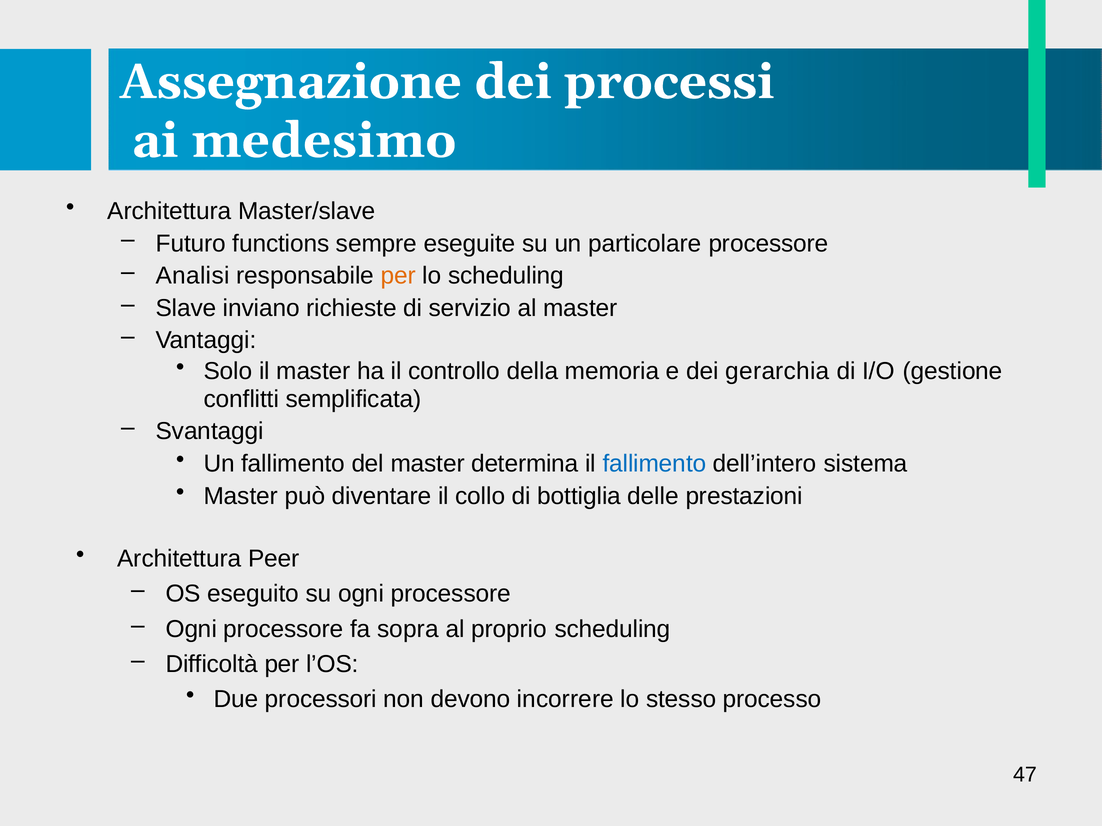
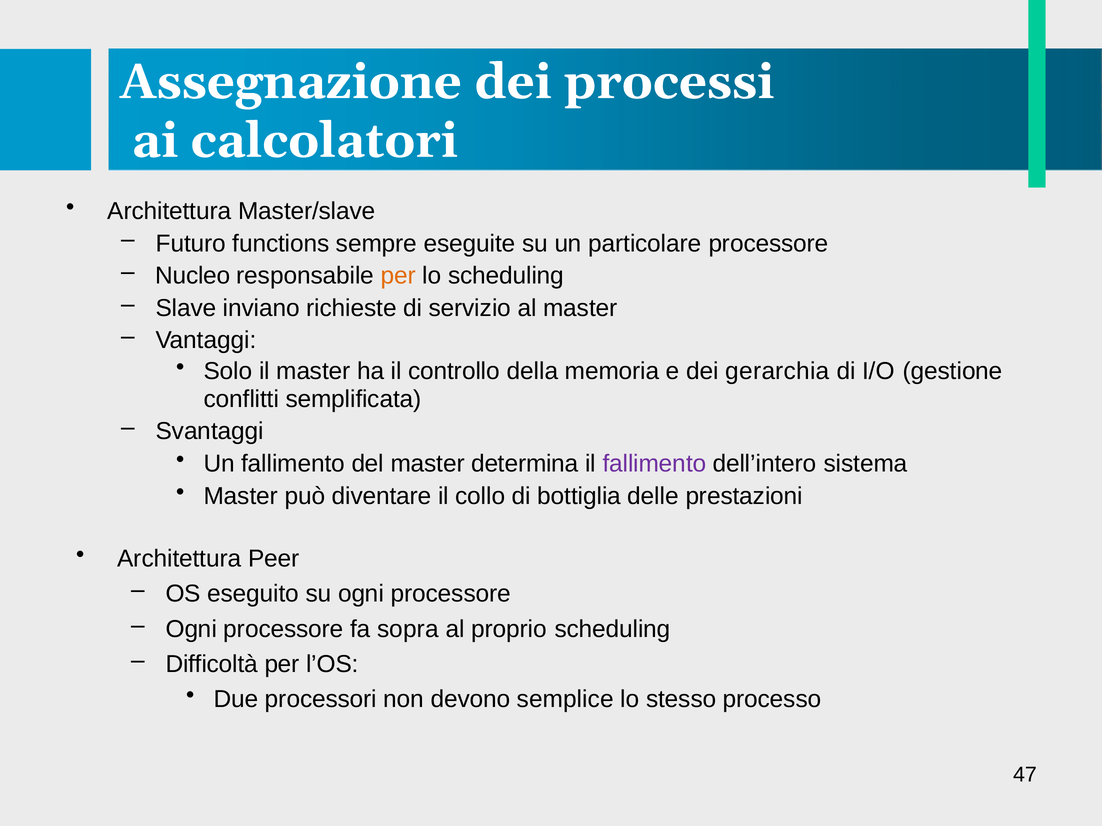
medesimo: medesimo -> calcolatori (324, 141)
Analisi: Analisi -> Nucleo (193, 276)
fallimento colour: blue -> purple (654, 464)
incorrere: incorrere -> semplice (565, 700)
